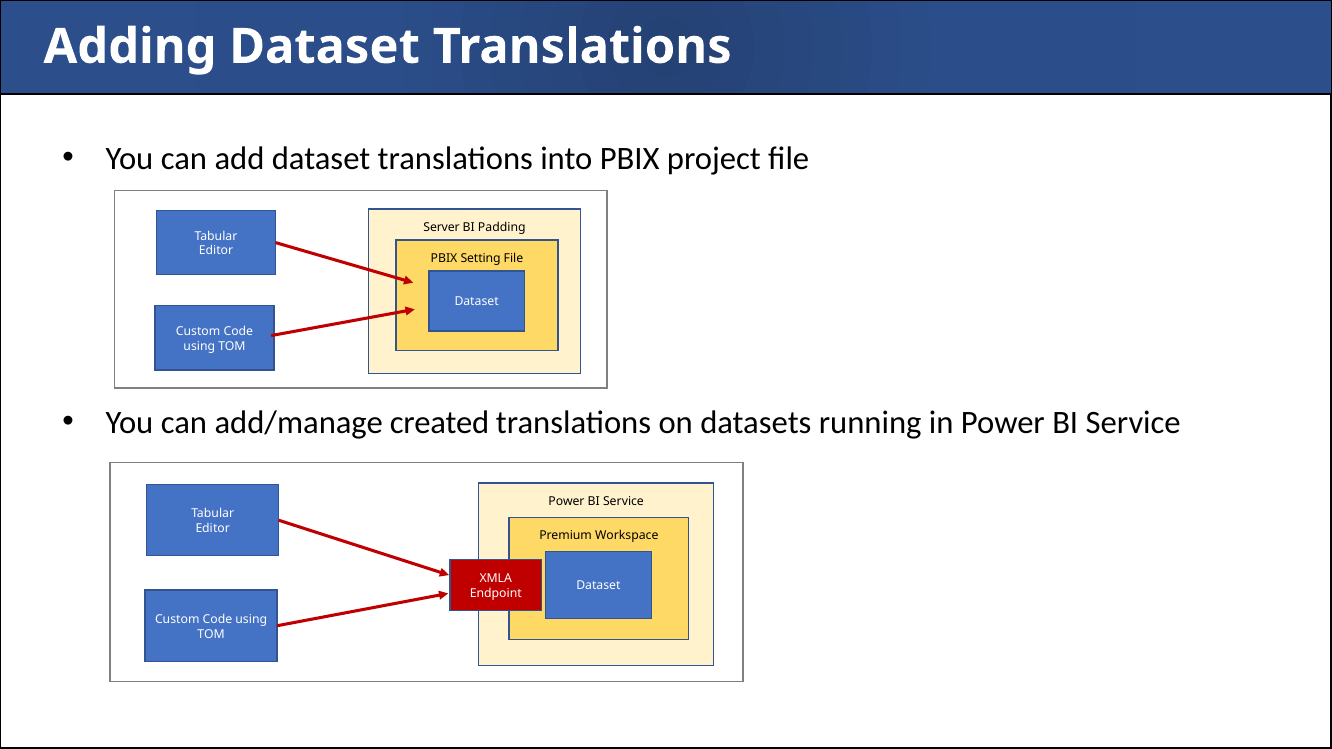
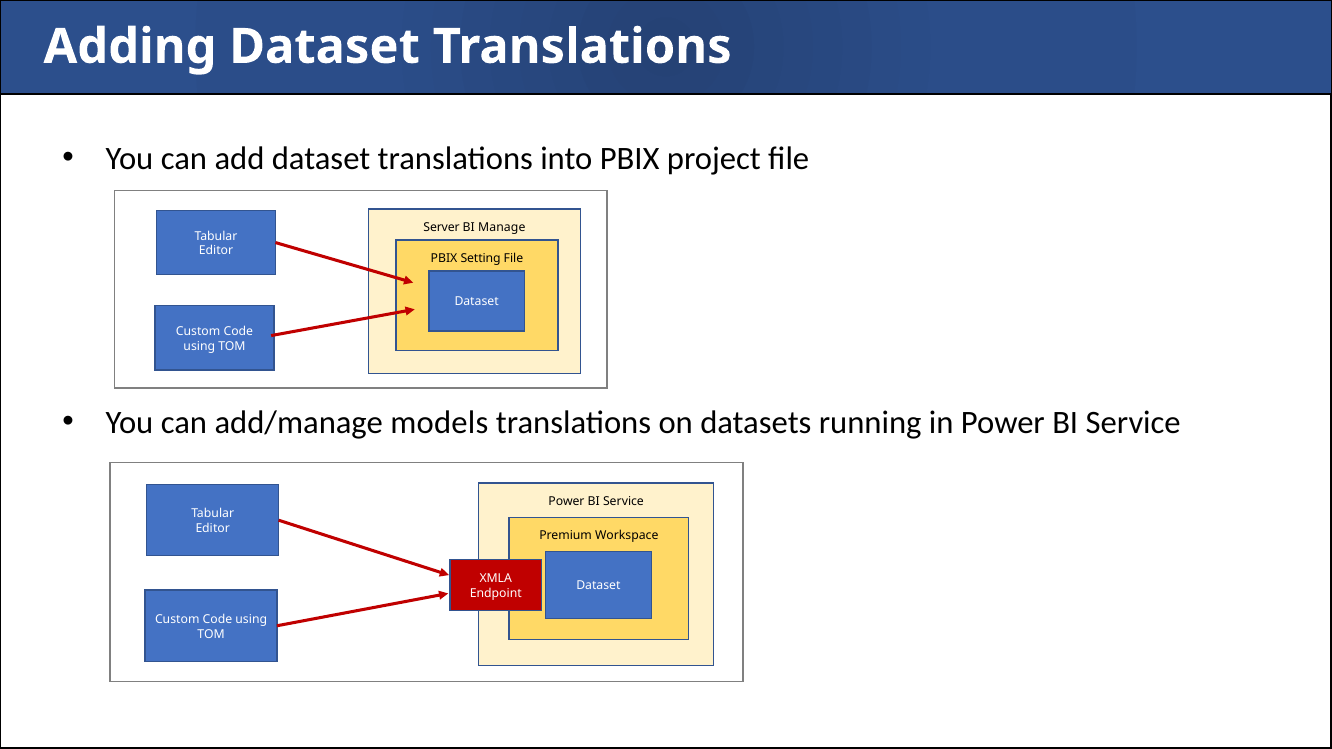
Padding: Padding -> Manage (502, 227)
created: created -> models (439, 423)
